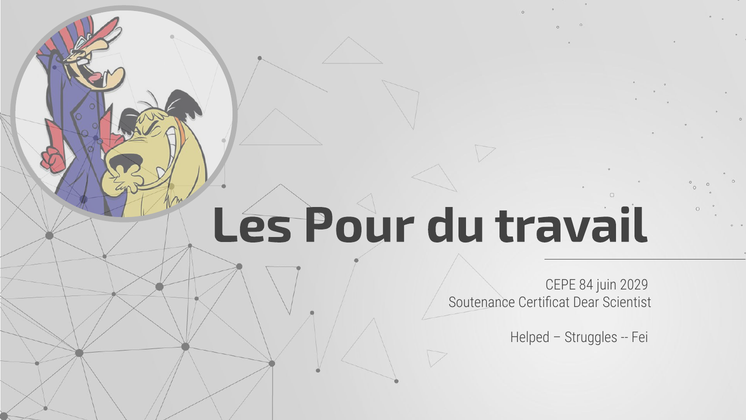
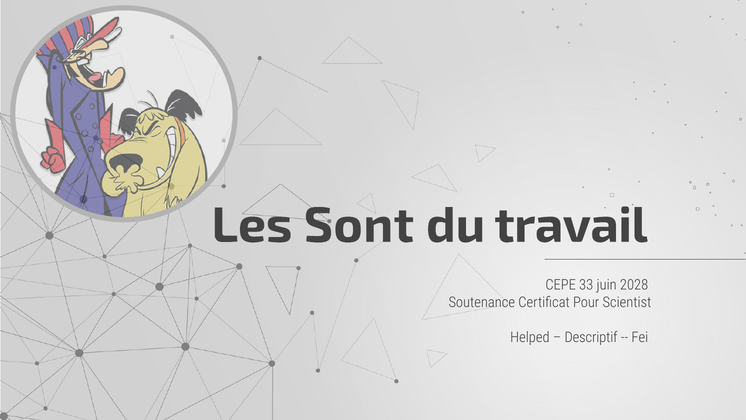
Pour: Pour -> Sont (359, 225)
84: 84 -> 33 (586, 285)
2029: 2029 -> 2028 (634, 285)
Dear: Dear -> Pour (586, 302)
Struggles: Struggles -> Descriptif (591, 337)
